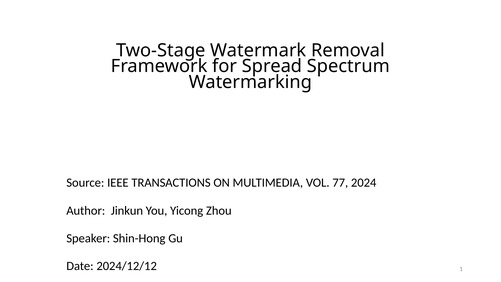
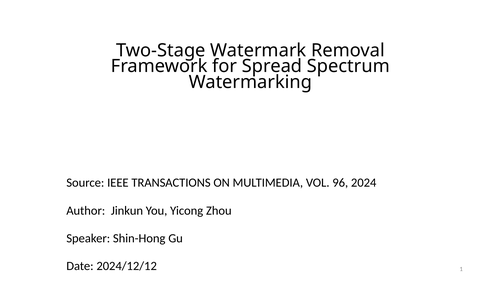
77: 77 -> 96 (340, 183)
